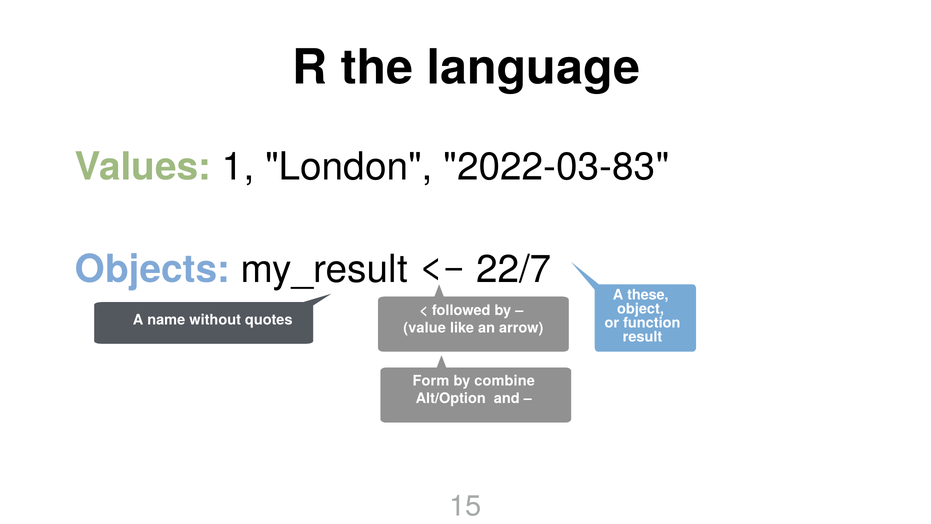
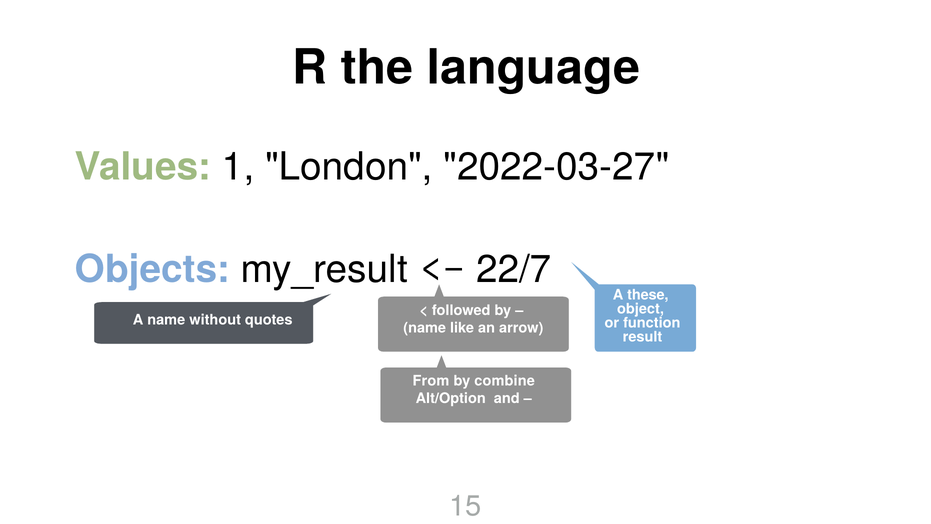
2022-03-83: 2022-03-83 -> 2022-03-27 (556, 167)
value: value -> name (425, 328)
Form: Form -> From (431, 381)
